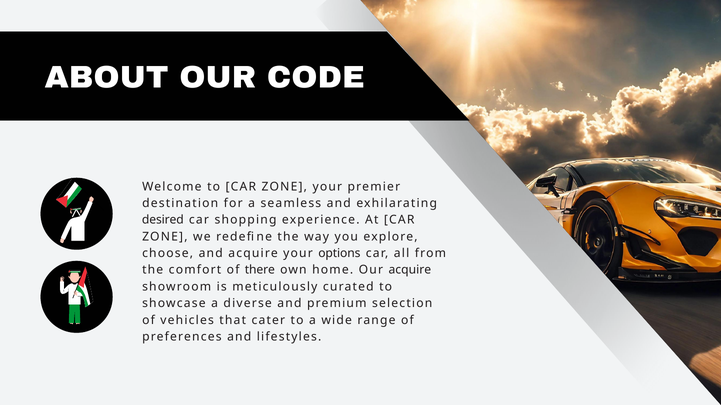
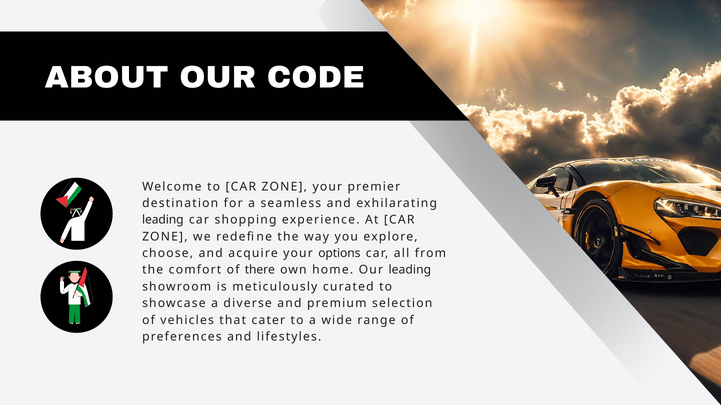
desired: desired -> leading (163, 220)
Our acquire: acquire -> leading (410, 270)
